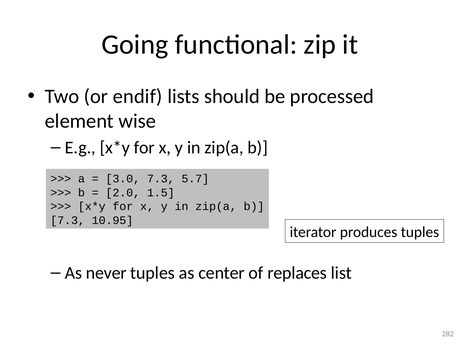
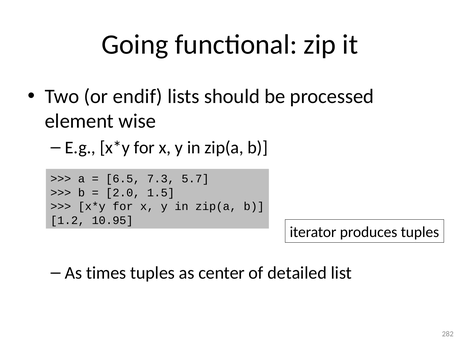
3.0: 3.0 -> 6.5 (123, 179)
7.3: 7.3 -> 1.2 (68, 220)
never: never -> times (106, 273)
replaces: replaces -> detailed (297, 273)
